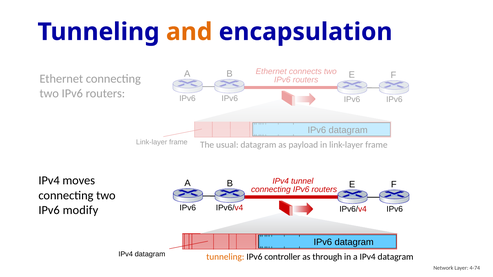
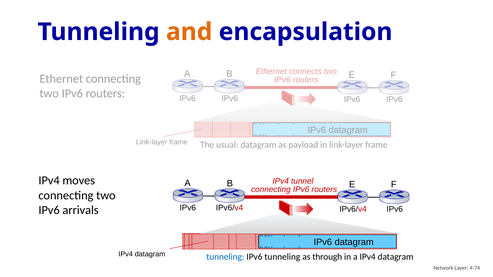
modify: modify -> arrivals (81, 210)
tunneling colour: orange -> blue (225, 257)
IPv6 controller: controller -> tunneling (282, 257)
